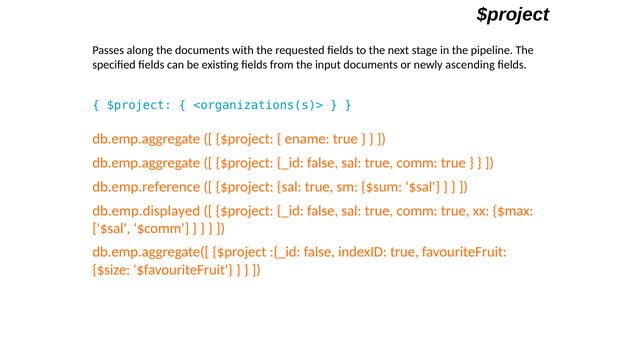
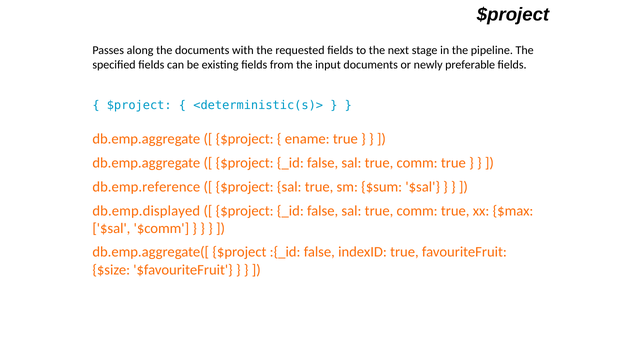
ascending: ascending -> preferable (470, 65)
<organizations(s)>: <organizations(s)> -> <deterministic(s)> (258, 105)
